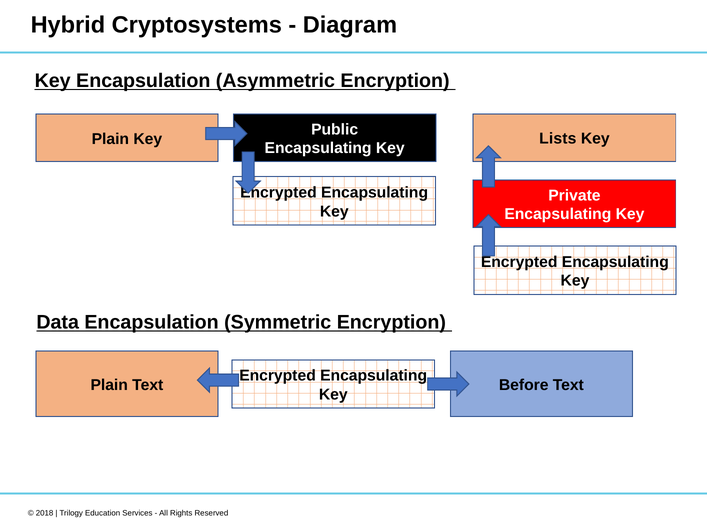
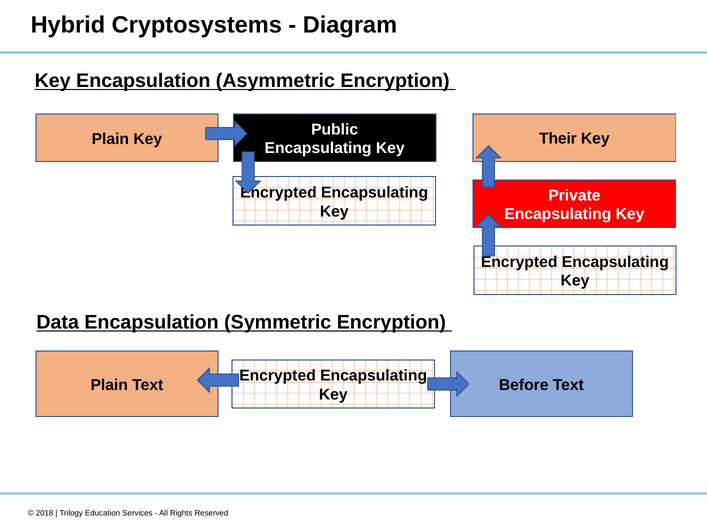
Lists: Lists -> Their (558, 139)
